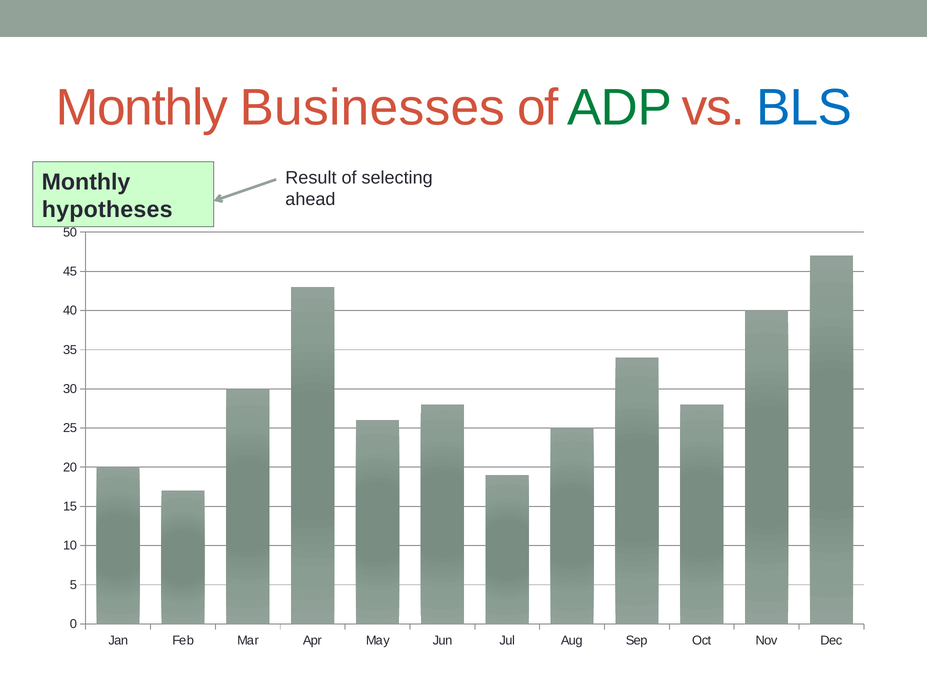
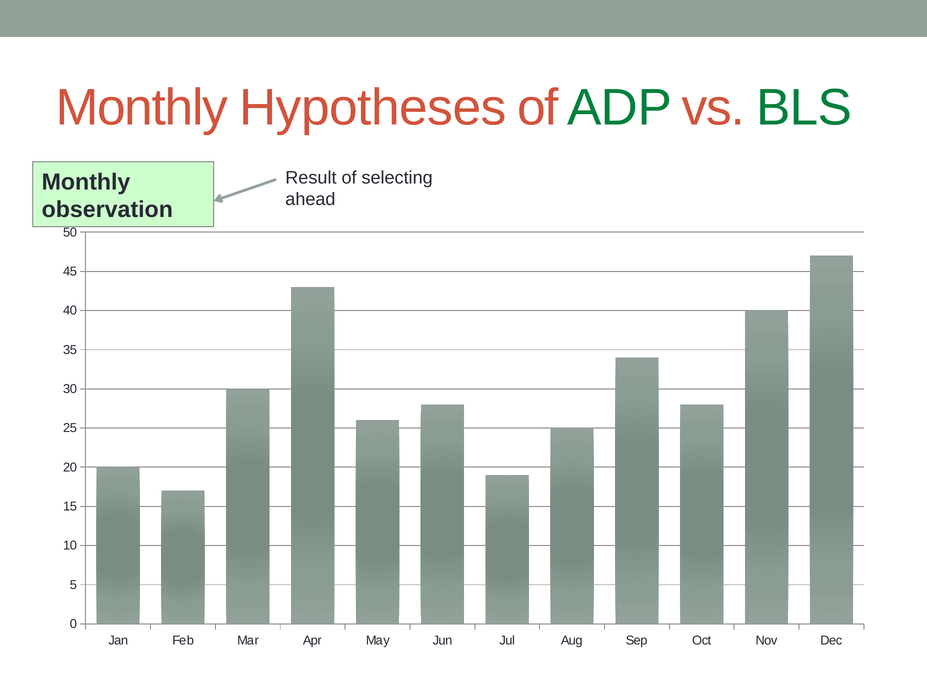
Businesses: Businesses -> Hypotheses (373, 108)
BLS colour: blue -> green (804, 108)
hypotheses: hypotheses -> observation (107, 210)
